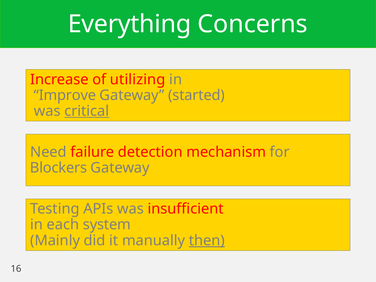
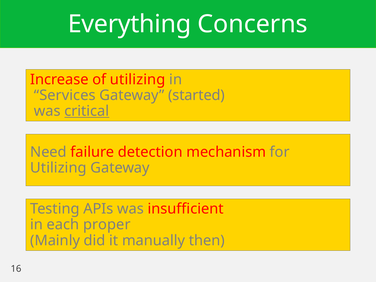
Improve: Improve -> Services (65, 95)
Blockers: Blockers -> Utilizing (58, 168)
system: system -> proper (107, 225)
then underline: present -> none (207, 240)
